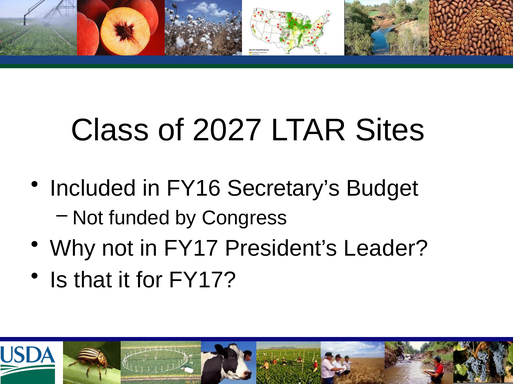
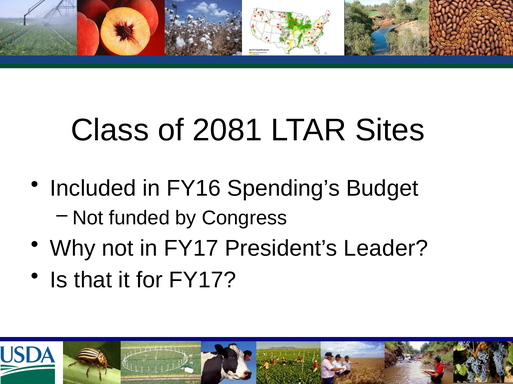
2027: 2027 -> 2081 (227, 130)
Secretary’s: Secretary’s -> Spending’s (284, 189)
